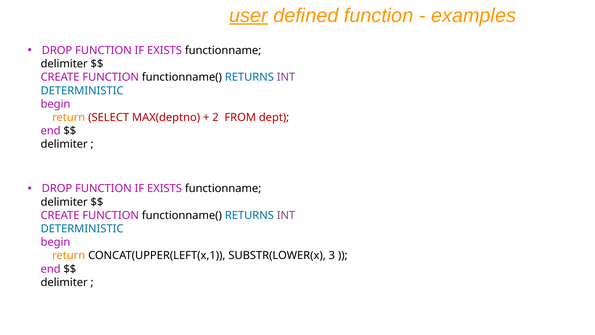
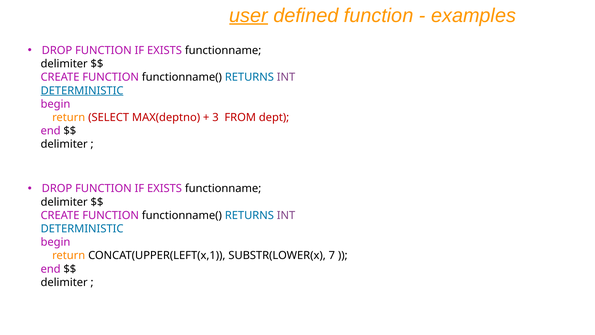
DETERMINISTIC underline: none -> present (82, 91)
2: 2 -> 3 (215, 117)
3: 3 -> 7 (332, 255)
